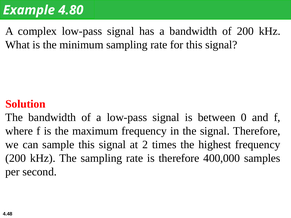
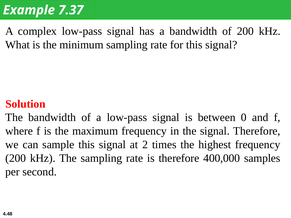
4.80: 4.80 -> 7.37 (71, 10)
